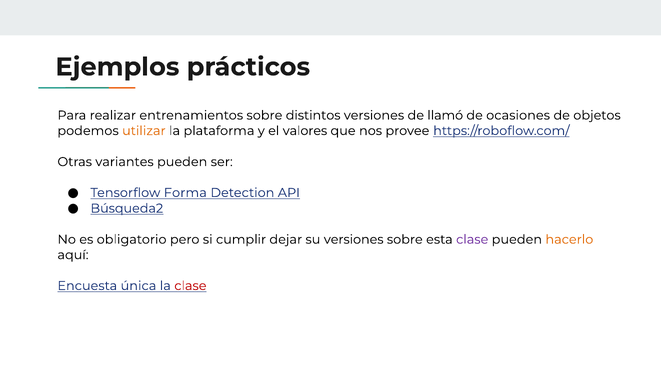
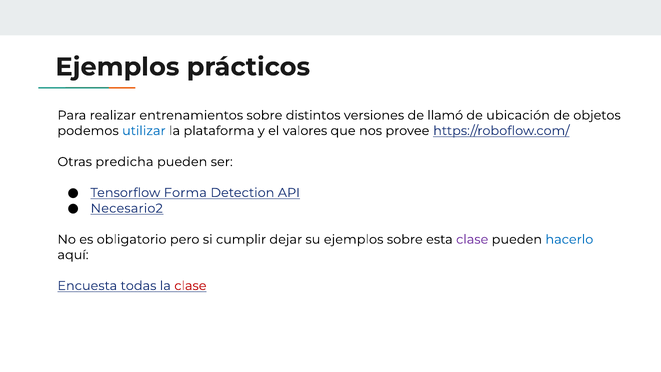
ocasiones: ocasiones -> ubicación (518, 115)
utilizar colour: orange -> blue (144, 131)
variantes: variantes -> predicha (124, 162)
Búsqueda2: Búsqueda2 -> Necesario2 (127, 208)
su versiones: versiones -> ejemplos (354, 239)
hacerlo colour: orange -> blue (569, 239)
única: única -> todas (139, 286)
